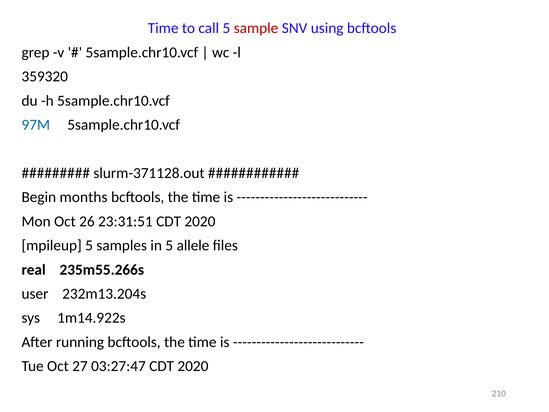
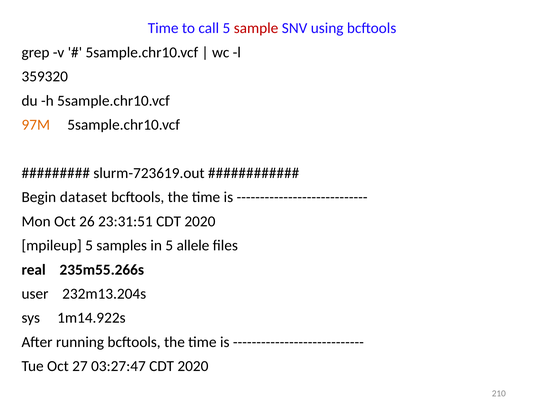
97M colour: blue -> orange (36, 125)
slurm-371128.out: slurm-371128.out -> slurm-723619.out (149, 173)
months: months -> dataset (84, 197)
